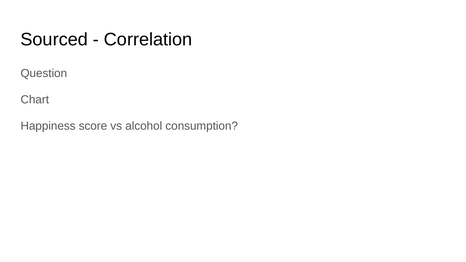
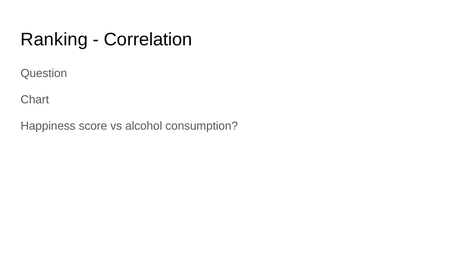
Sourced: Sourced -> Ranking (54, 39)
